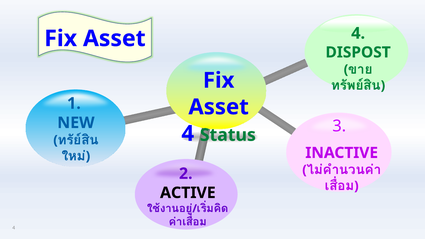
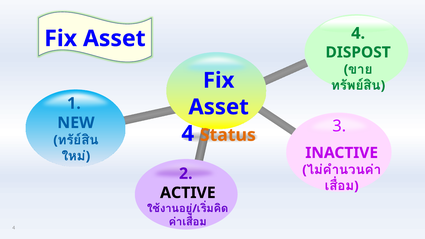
Status colour: green -> orange (228, 135)
